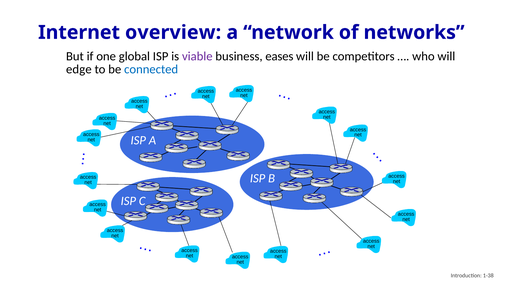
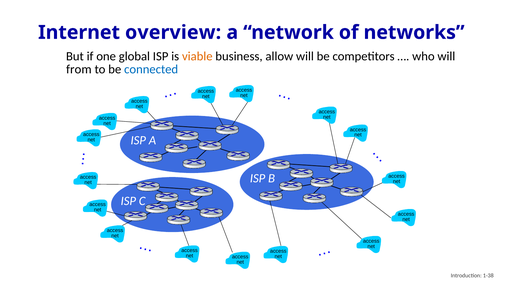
viable colour: purple -> orange (197, 56)
eases: eases -> allow (279, 56)
edge: edge -> from (79, 69)
